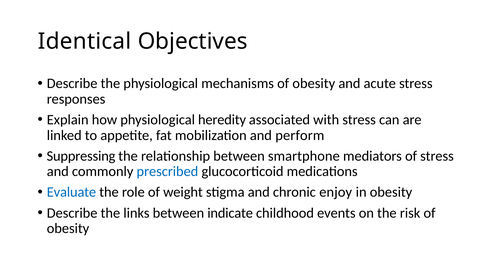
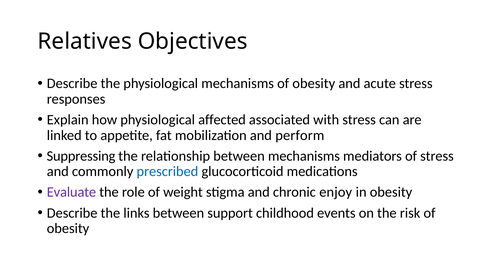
Identical: Identical -> Relatives (85, 41)
heredity: heredity -> affected (222, 119)
between smartphone: smartphone -> mechanisms (304, 156)
Evaluate colour: blue -> purple (71, 192)
indicate: indicate -> support (230, 212)
